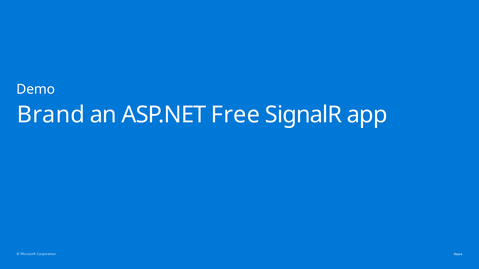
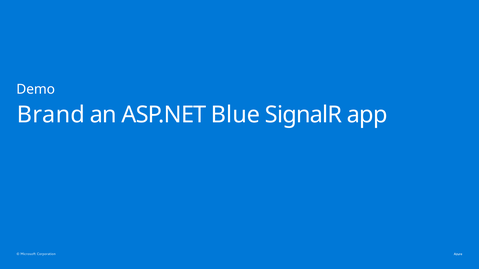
Free: Free -> Blue (236, 115)
